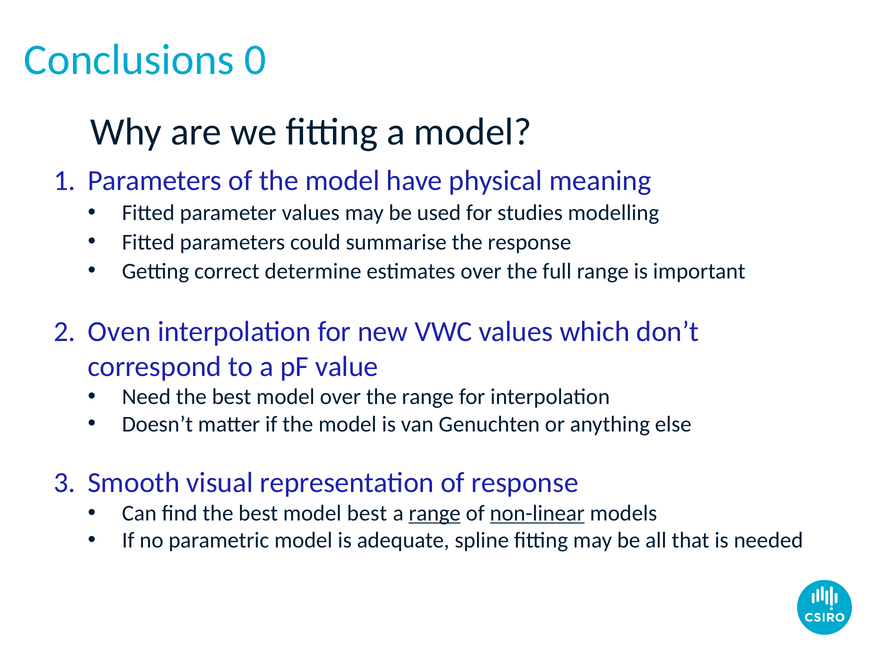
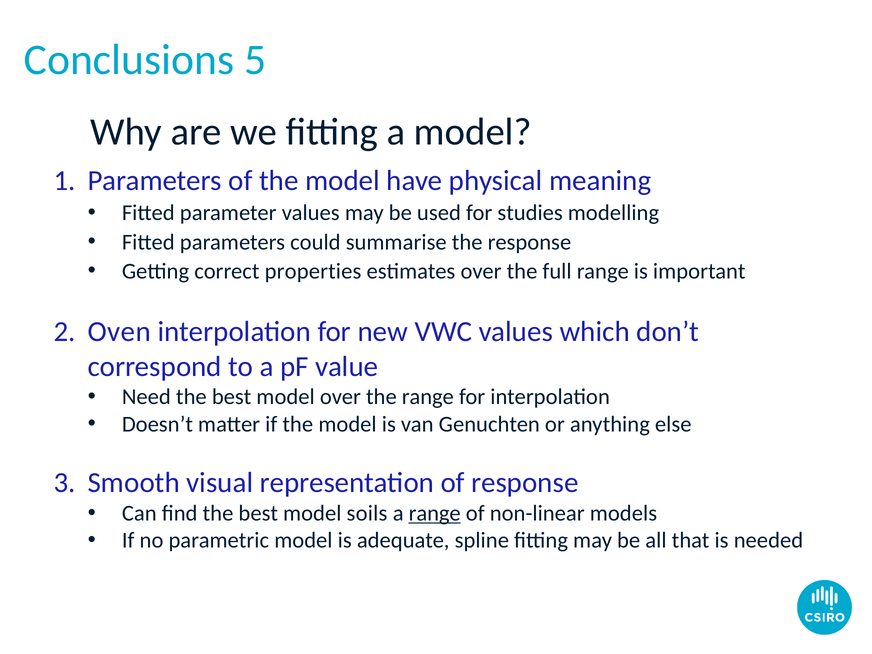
0: 0 -> 5 (255, 60)
determine: determine -> properties (313, 271)
model best: best -> soils (367, 513)
non-linear underline: present -> none (537, 513)
